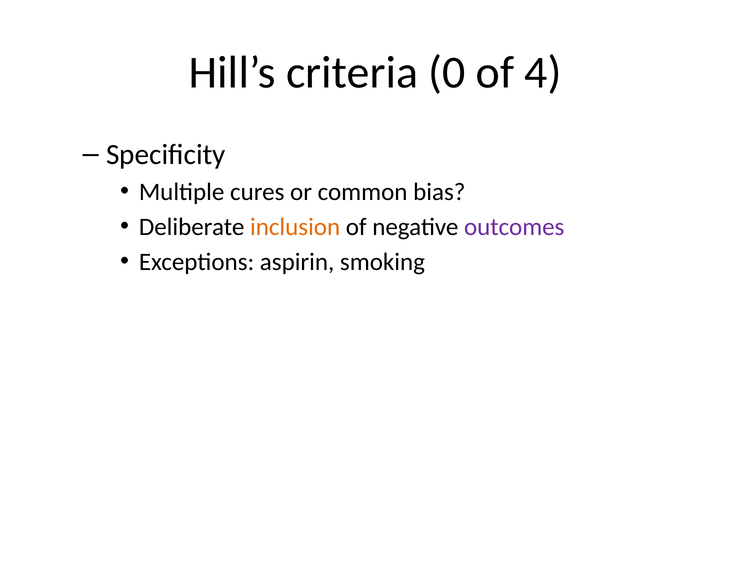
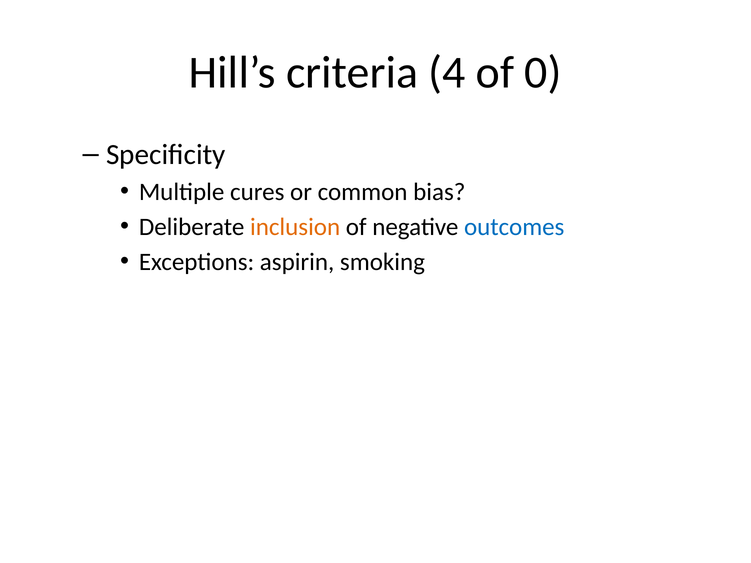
0: 0 -> 4 (447, 73)
4: 4 -> 0 (543, 73)
outcomes colour: purple -> blue (514, 227)
